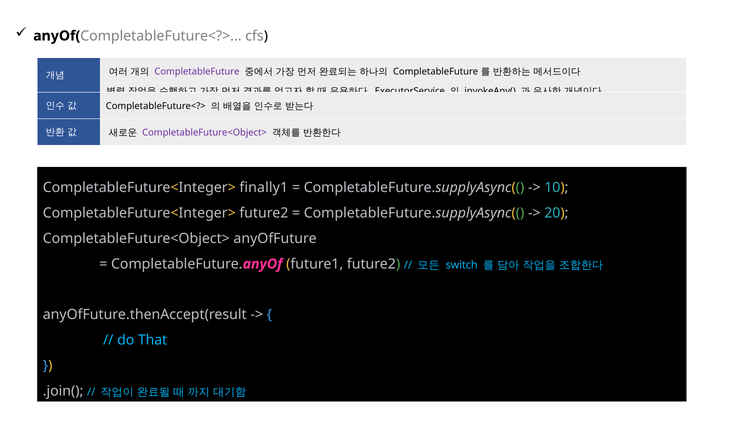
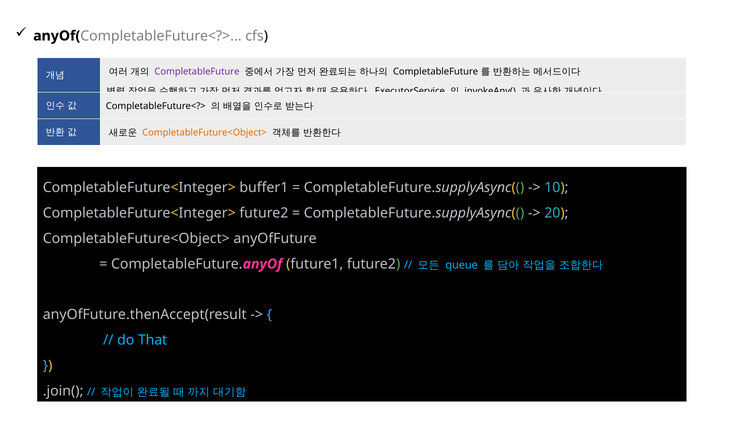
CompletableFuture<Object> colour: purple -> orange (205, 133)
finally1: finally1 -> buffer1 (264, 188)
switch: switch -> queue (462, 265)
